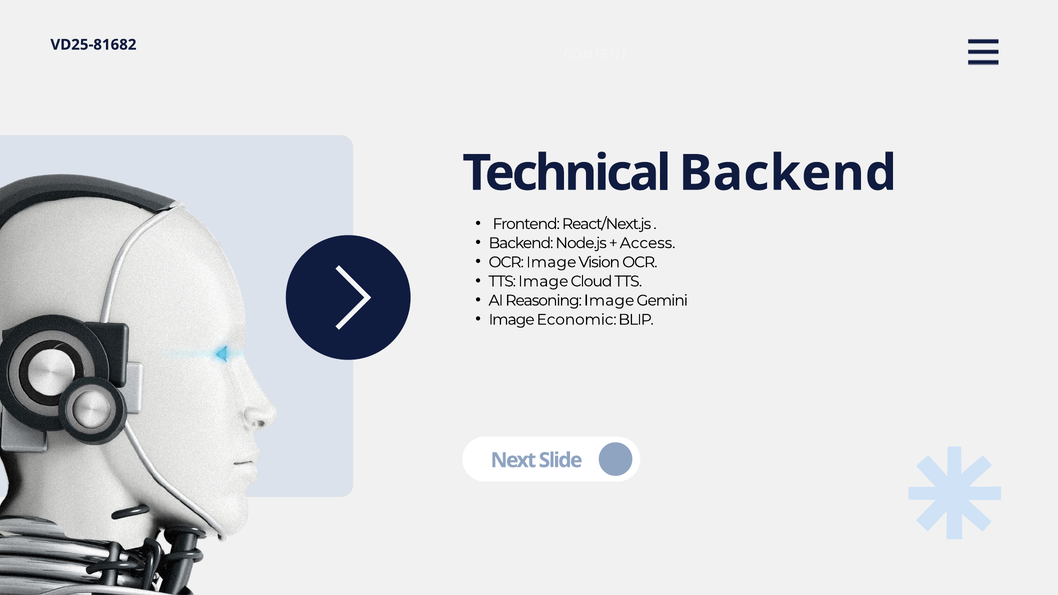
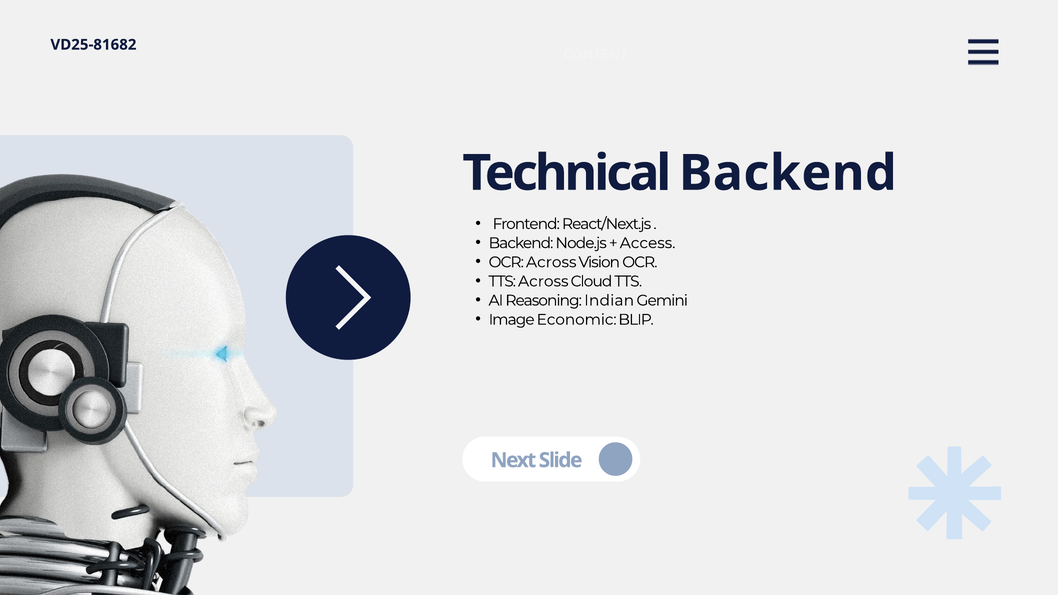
OCR Image: Image -> Across (551, 262)
TTS Image: Image -> Across (543, 281)
Reasoning Image: Image -> Indian (609, 301)
